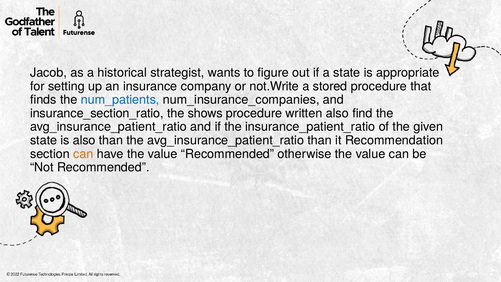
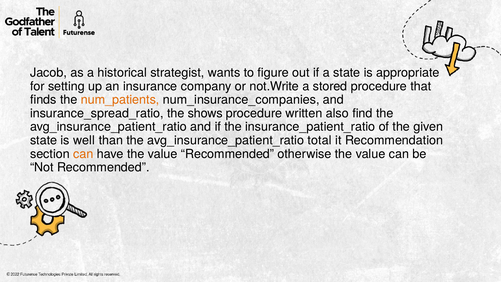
num_patients colour: blue -> orange (120, 100)
insurance_section_ratio: insurance_section_ratio -> insurance_spread_ratio (97, 113)
is also: also -> well (84, 140)
avg_insurance_patient_ratio than: than -> total (320, 140)
